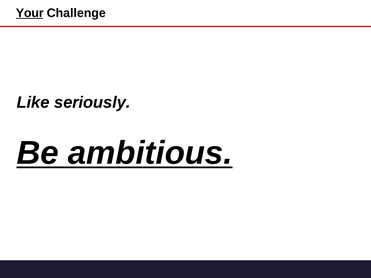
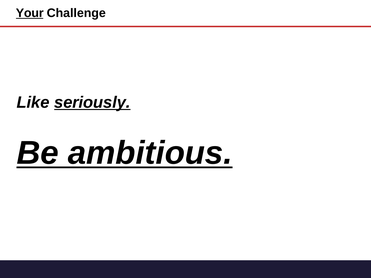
seriously underline: none -> present (92, 103)
